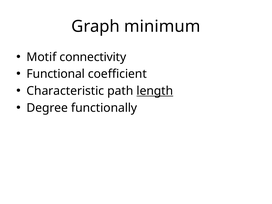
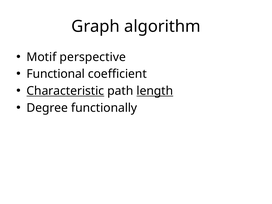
minimum: minimum -> algorithm (162, 26)
connectivity: connectivity -> perspective (93, 57)
Characteristic underline: none -> present (65, 91)
